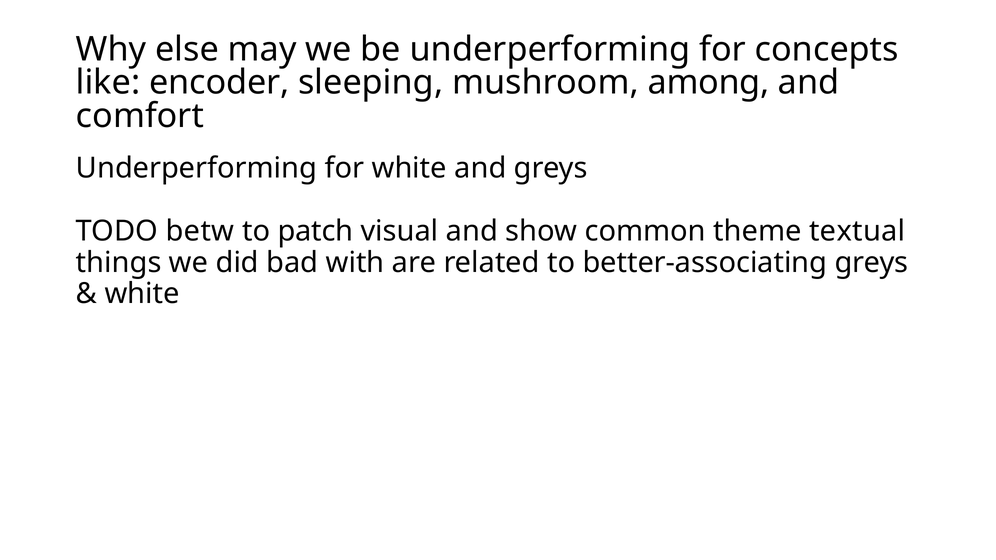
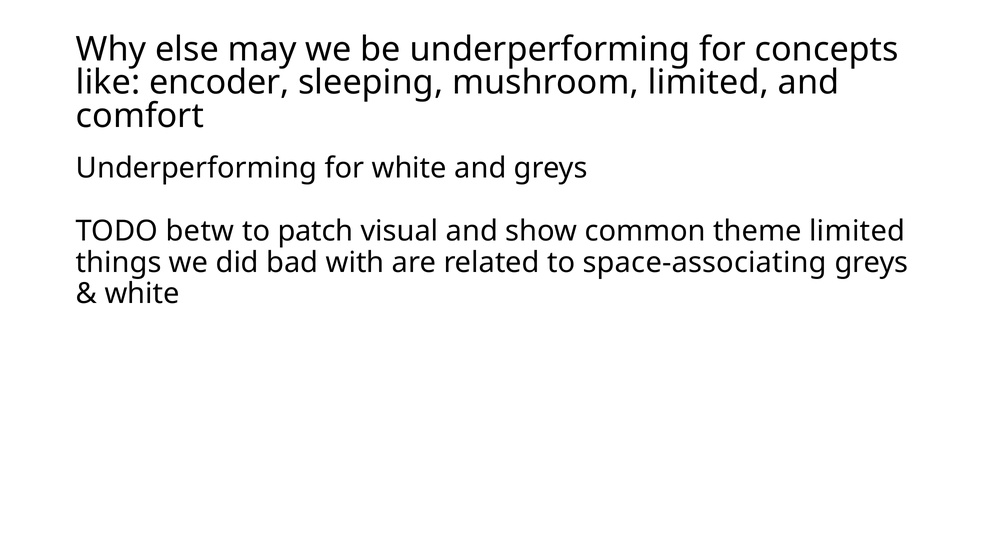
mushroom among: among -> limited (708, 83)
theme textual: textual -> limited (857, 231)
better-associating: better-associating -> space-associating (705, 263)
